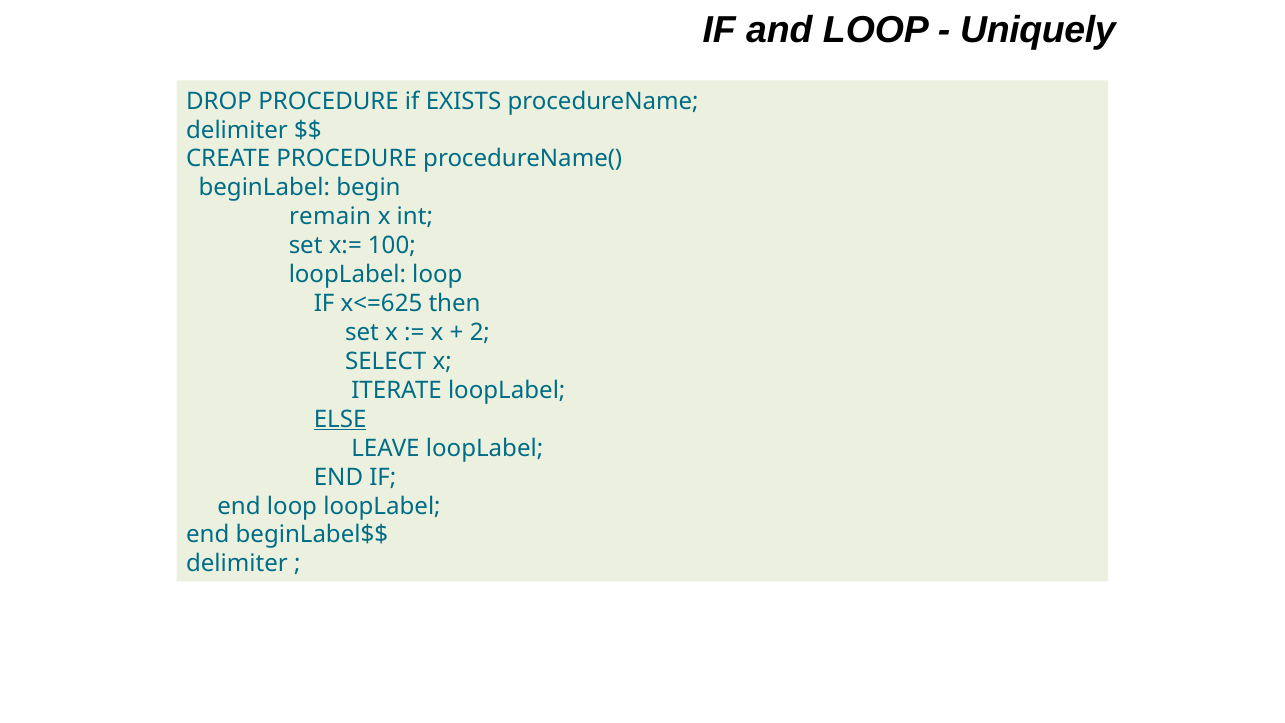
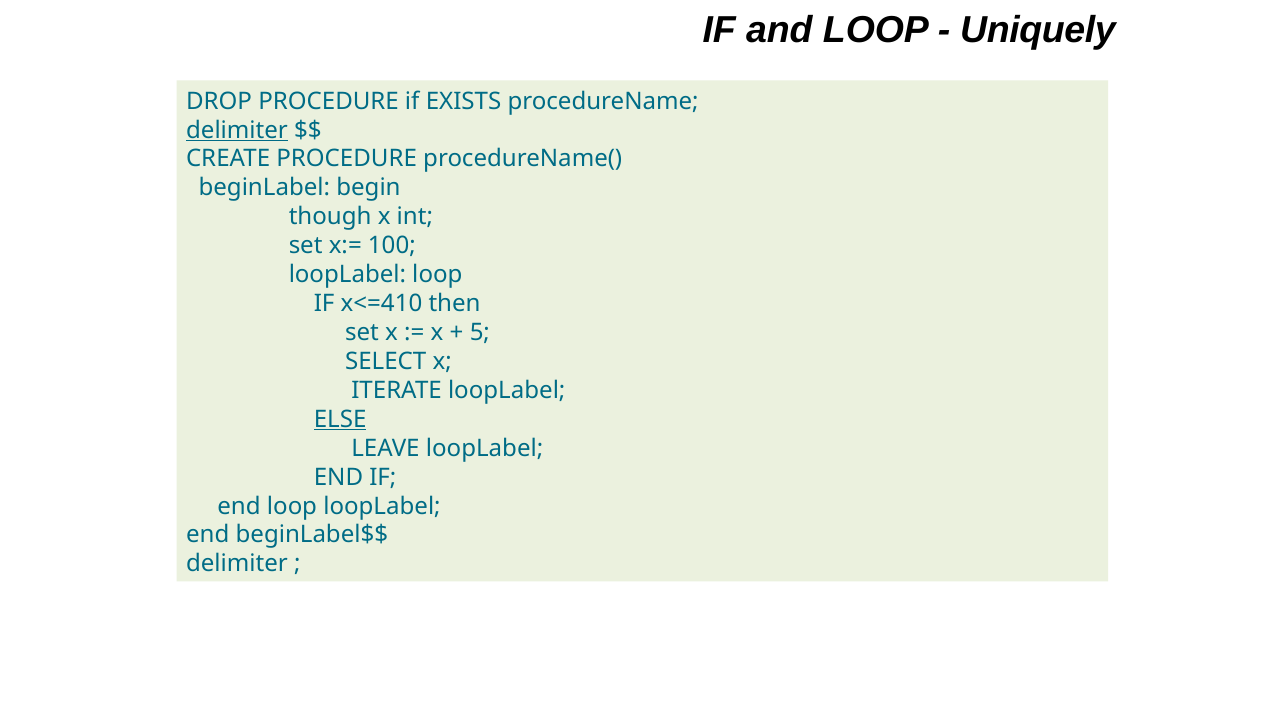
delimiter underline: none -> present (237, 130)
remain: remain -> though (330, 217)
x<=625: x<=625 -> x<=410 (382, 304)
2: 2 -> 5 (480, 333)
